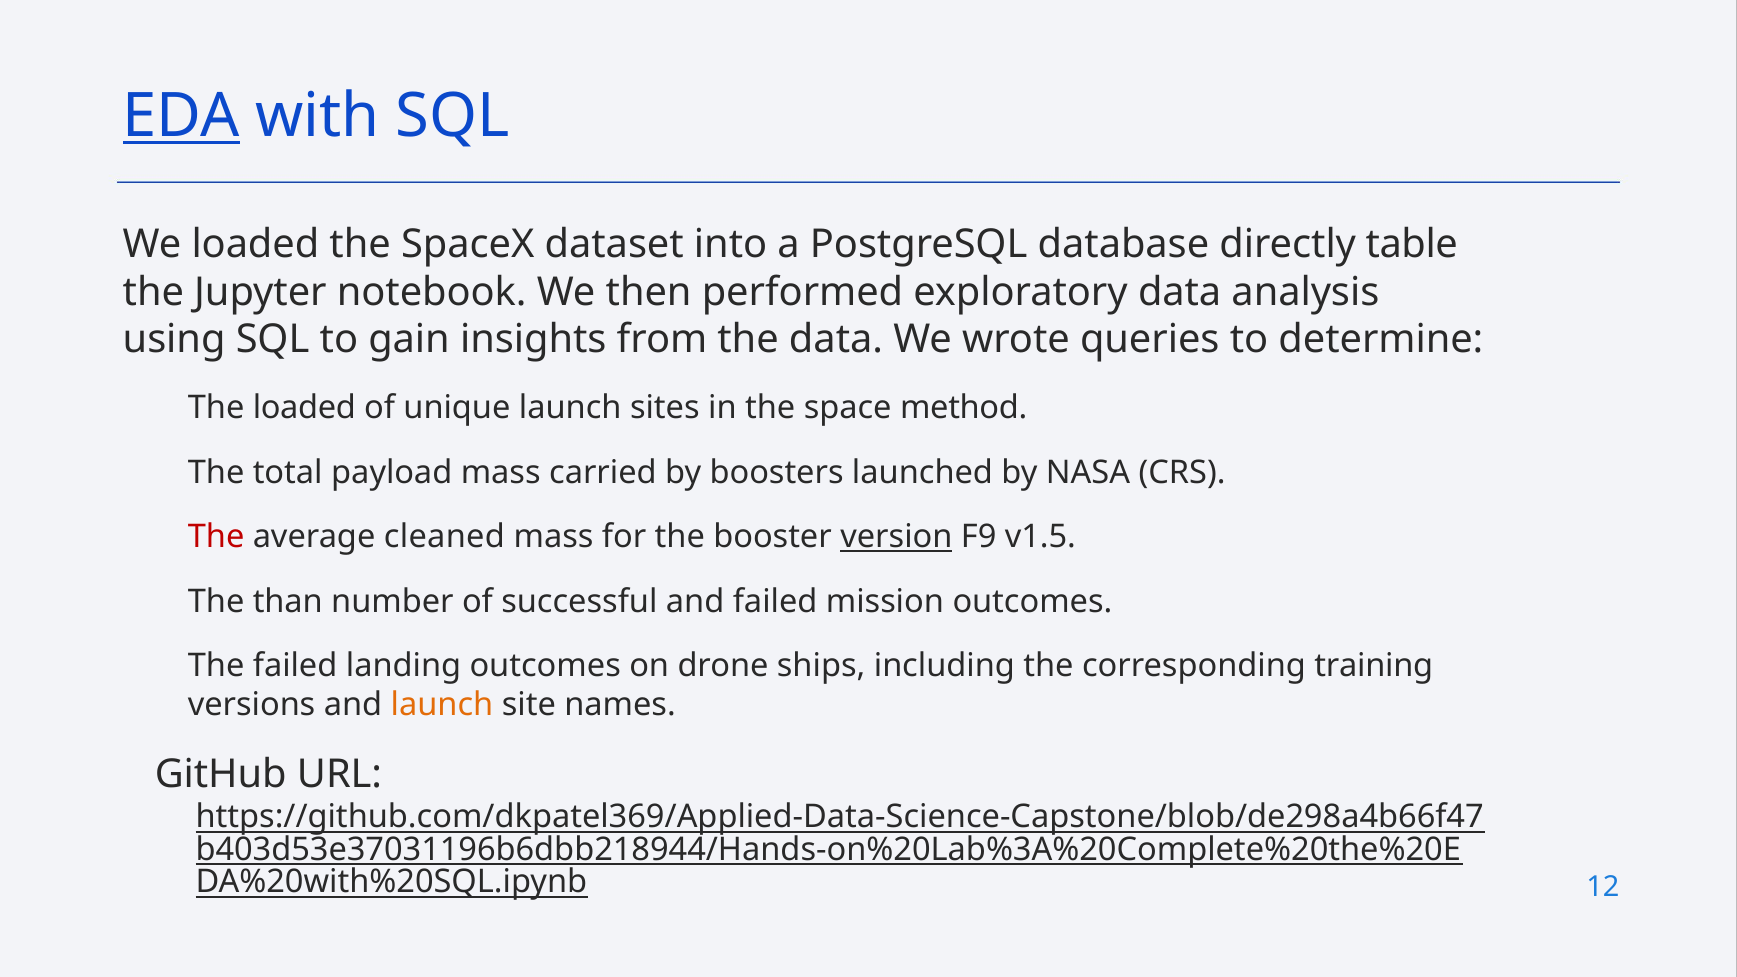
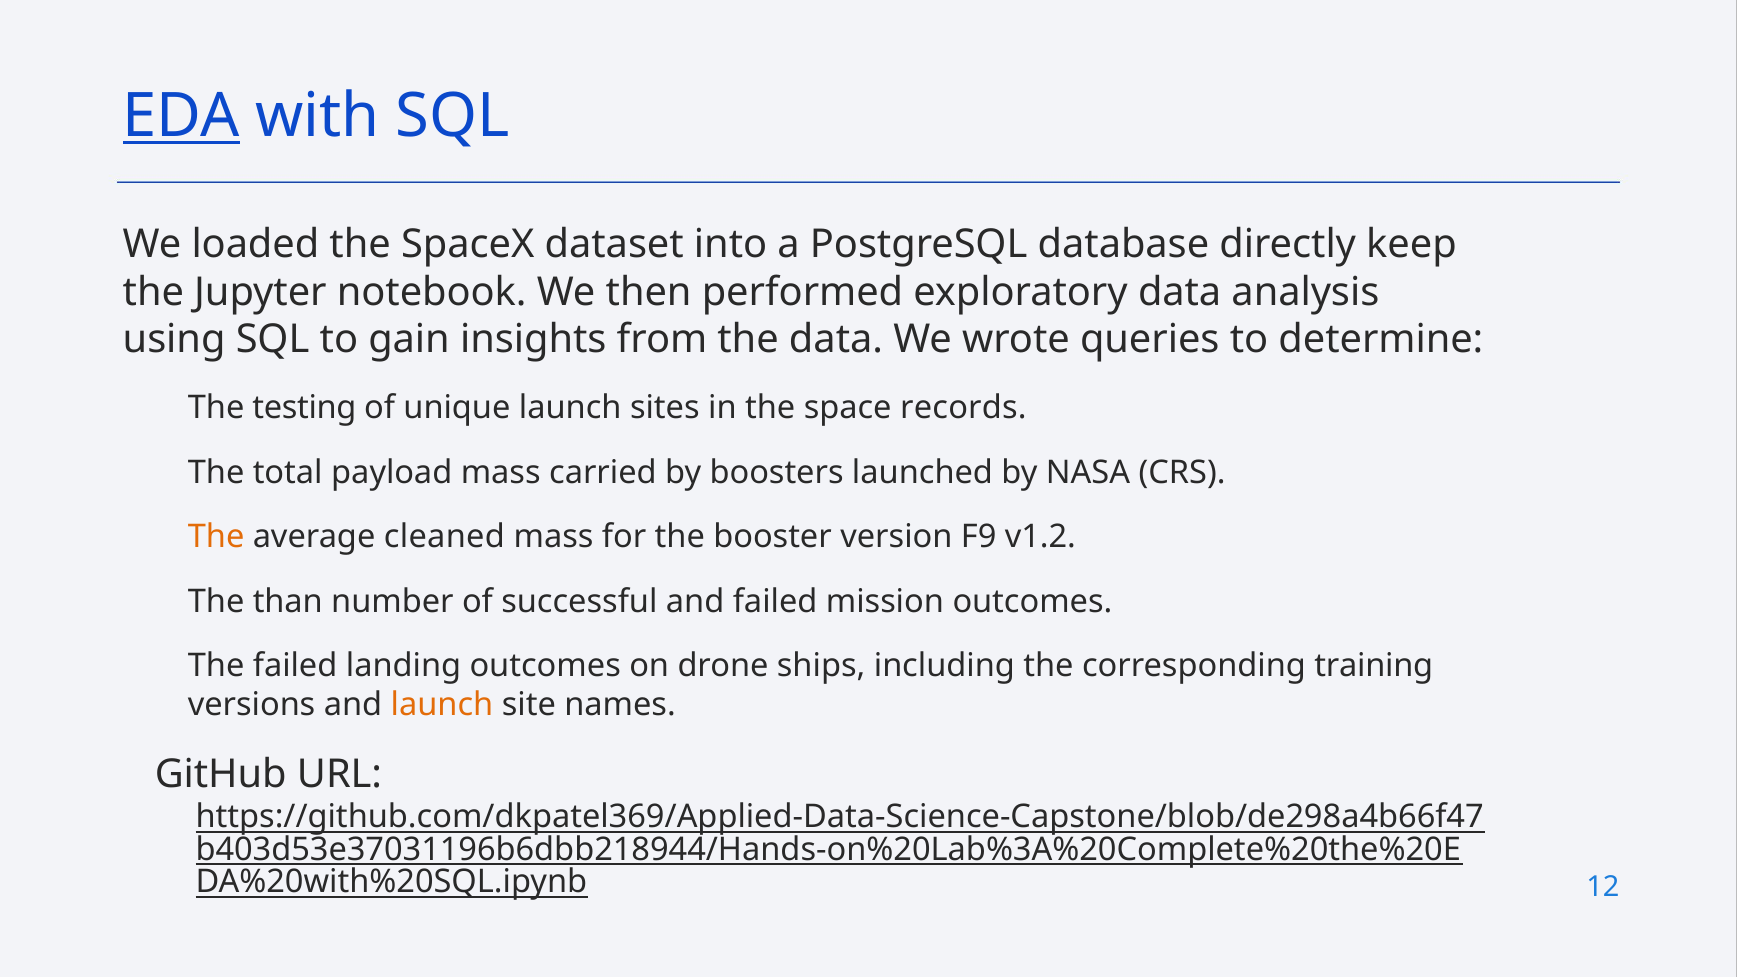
table: table -> keep (1412, 244)
The loaded: loaded -> testing (304, 408)
method: method -> records (963, 408)
The colour: red -> orange (216, 537)
version underline: present -> none (896, 537)
v1.5: v1.5 -> v1.2 (1040, 537)
